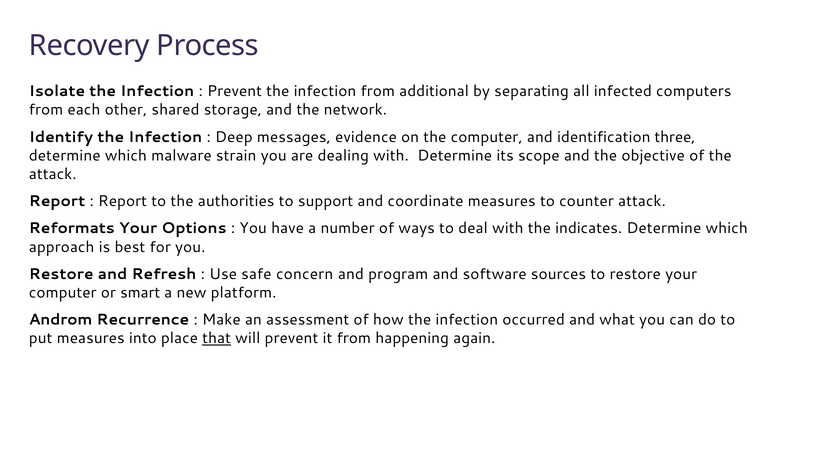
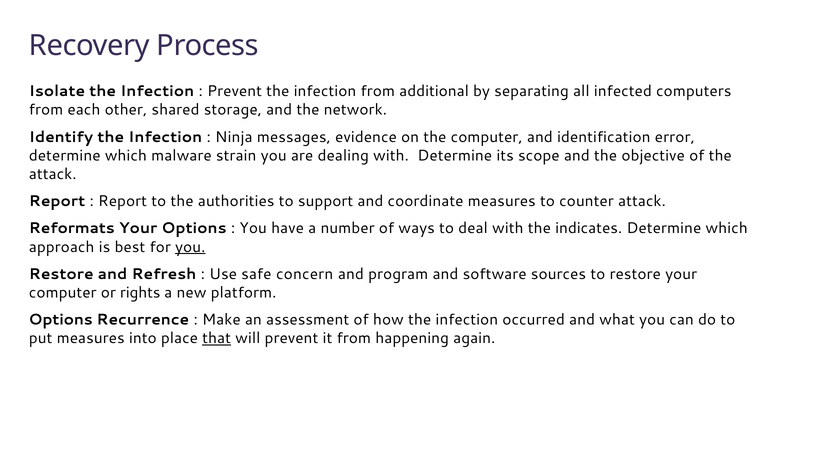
Deep: Deep -> Ninja (234, 137)
three: three -> error (675, 137)
you underline: none -> present (190, 247)
smart: smart -> rights (140, 293)
Androm: Androm -> Options (61, 320)
